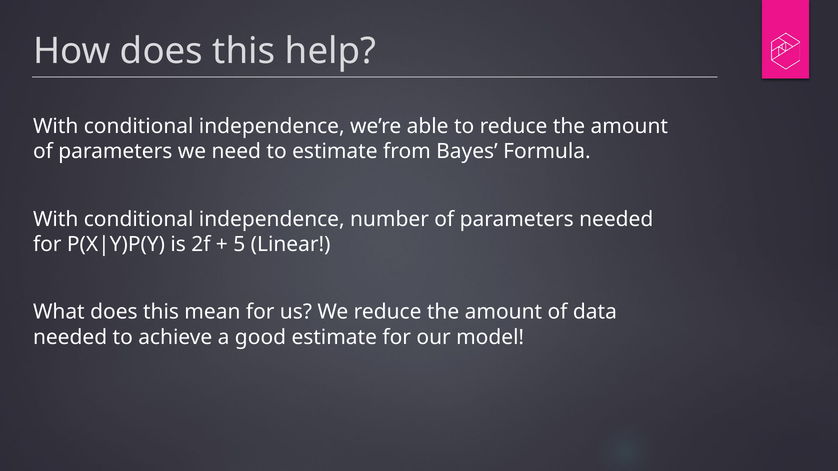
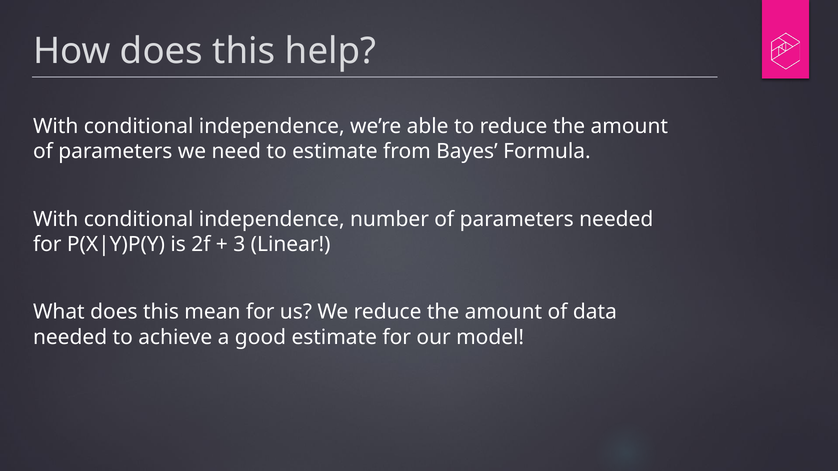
5: 5 -> 3 (239, 245)
